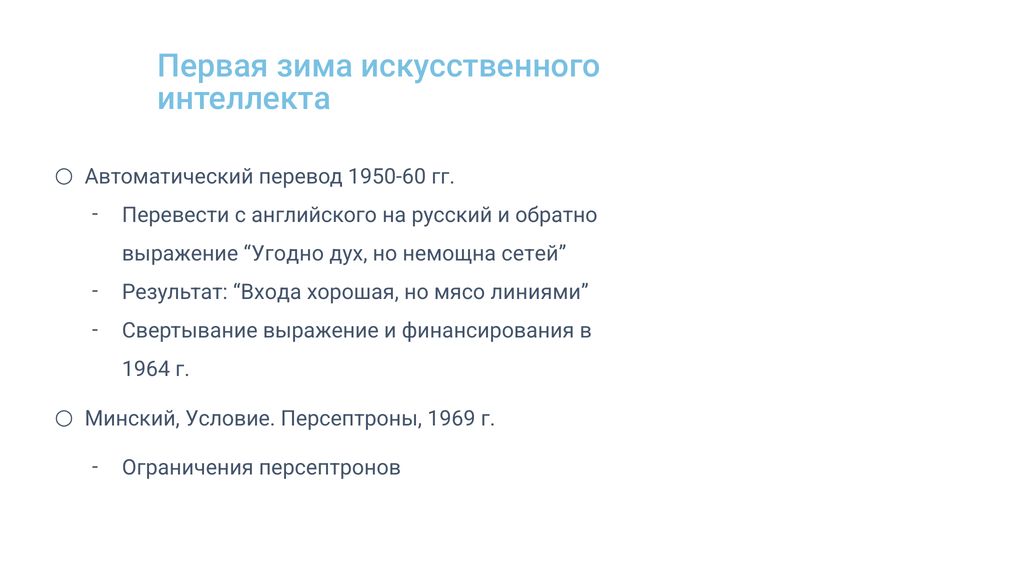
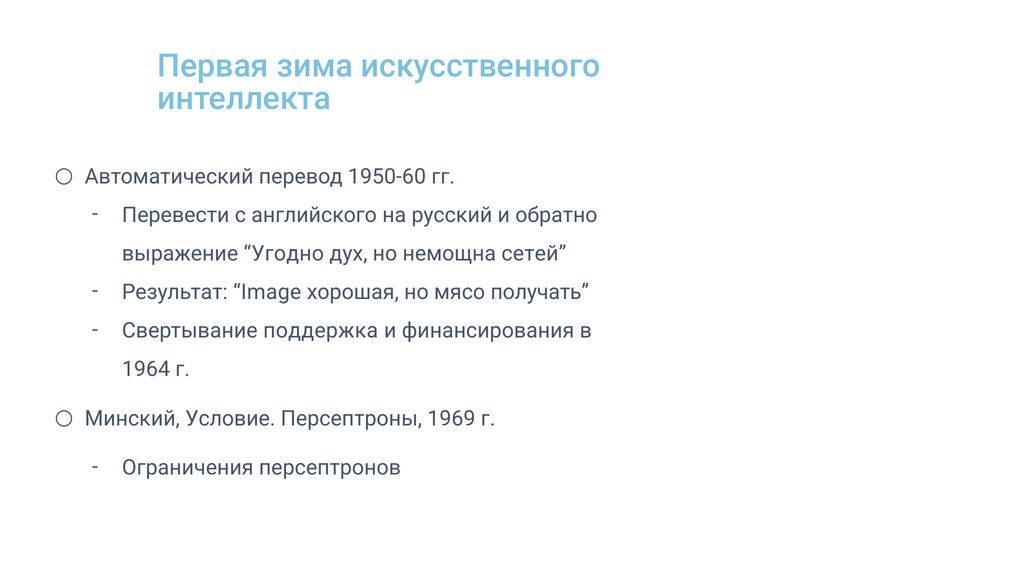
Входа: Входа -> Image (267, 292)
линиями: линиями -> получать (540, 292)
Свертывание выражение: выражение -> поддержка (321, 331)
